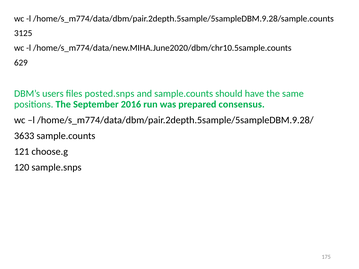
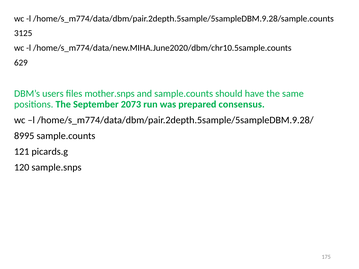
posted.snps: posted.snps -> mother.snps (110, 94)
2016: 2016 -> 2073 (131, 104)
3633: 3633 -> 8995 (24, 136)
choose.g: choose.g -> picards.g (50, 152)
